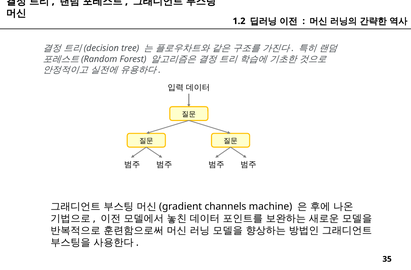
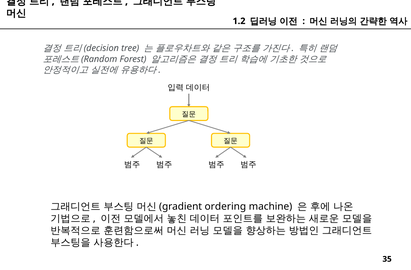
channels: channels -> ordering (225, 207)
